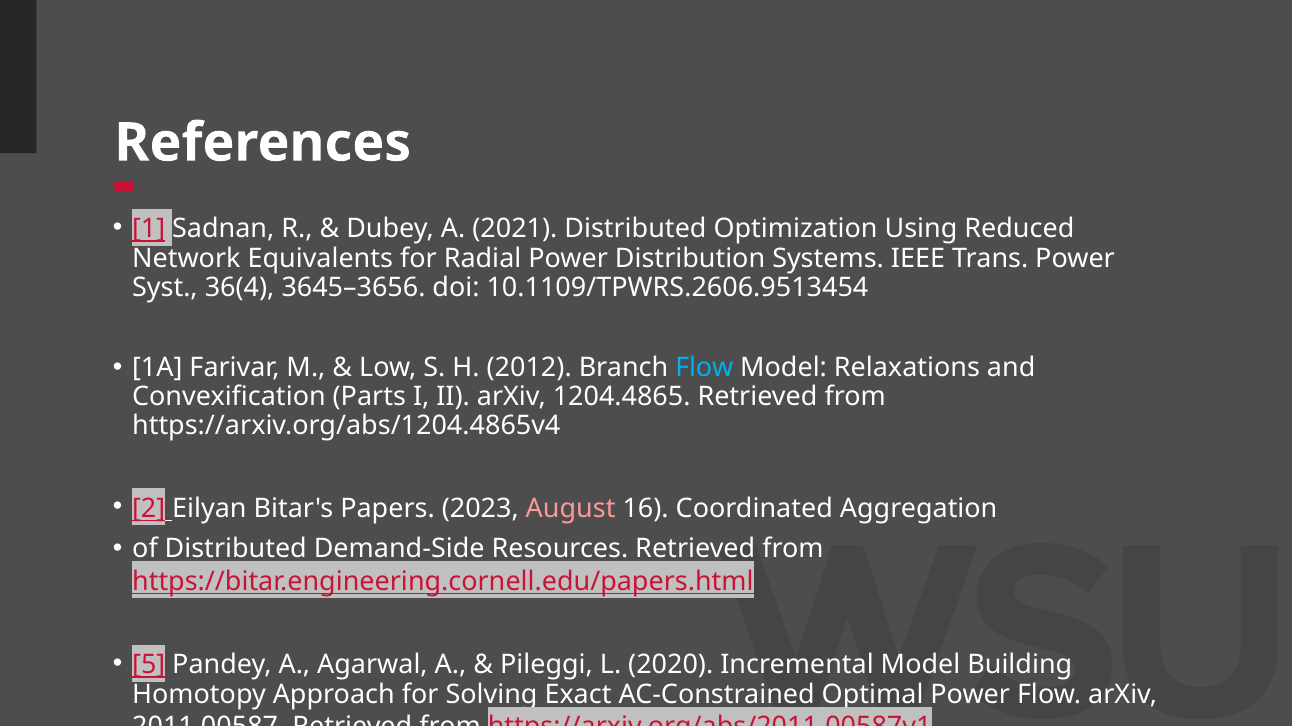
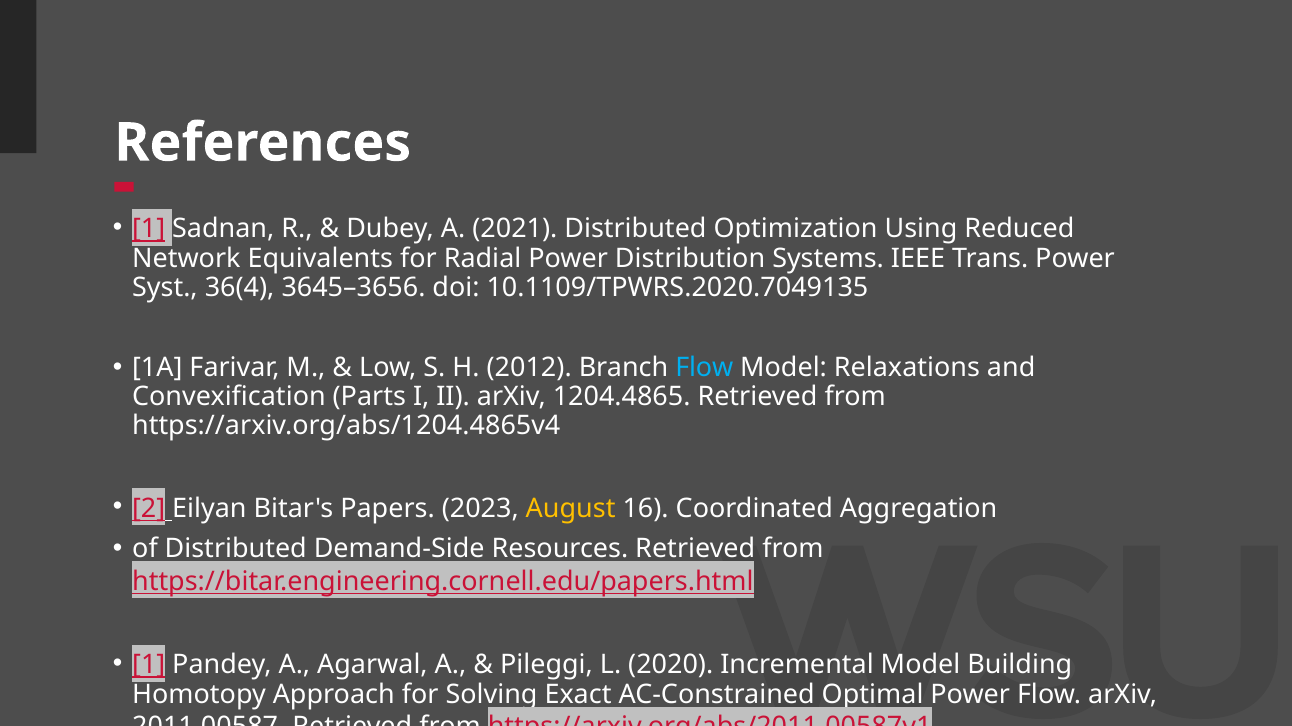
10.1109/TPWRS.2606.9513454: 10.1109/TPWRS.2606.9513454 -> 10.1109/TPWRS.2020.7049135 (677, 288)
August colour: pink -> yellow (571, 509)
5: 5 -> 1 (149, 665)
